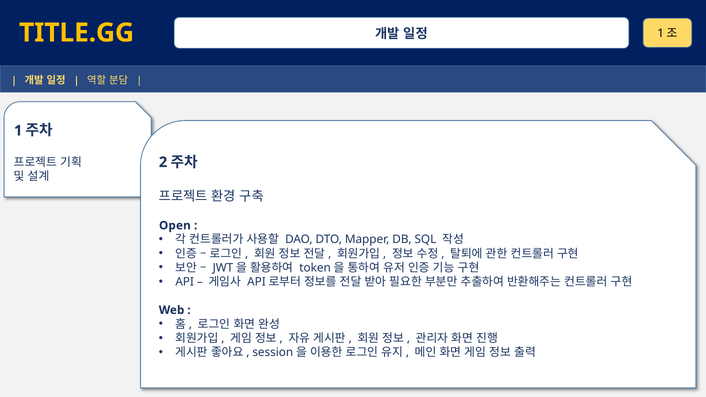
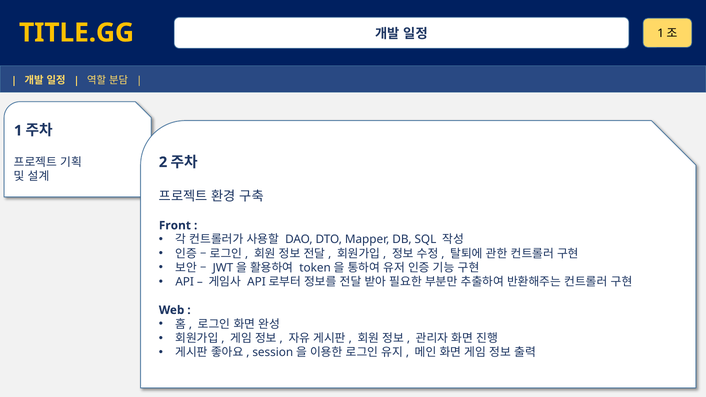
Open: Open -> Front (175, 226)
